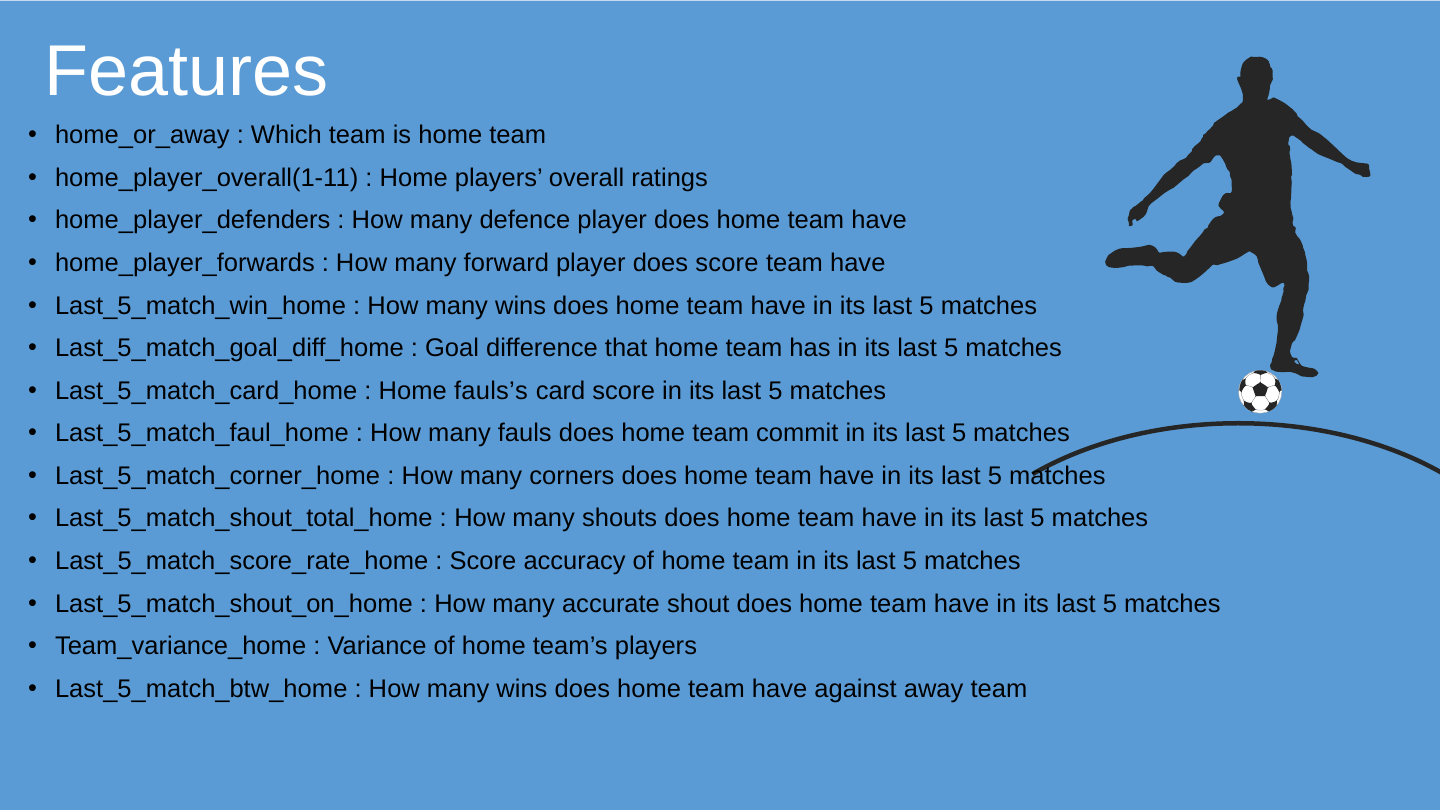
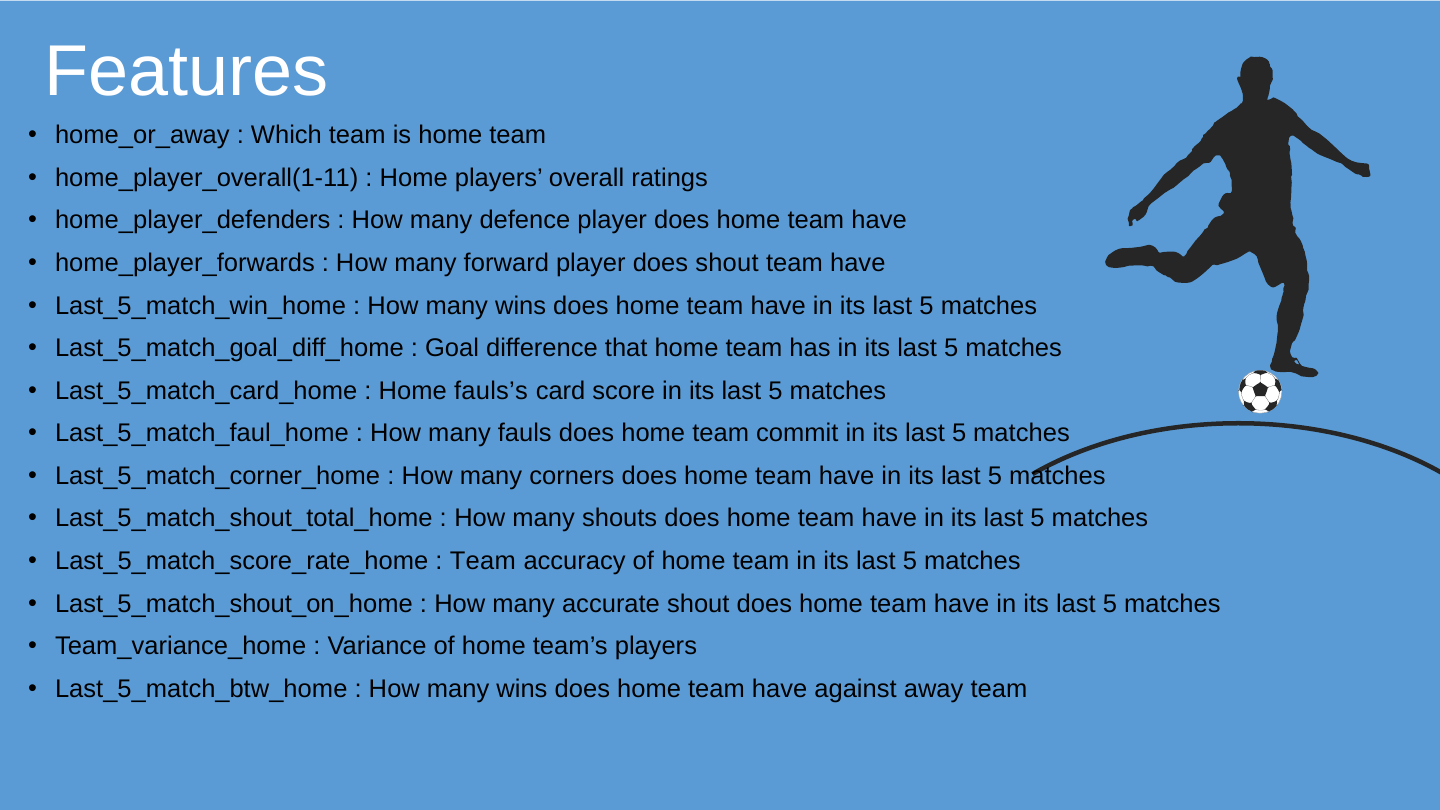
does score: score -> shout (727, 263)
Score: Score -> Team (483, 561)
